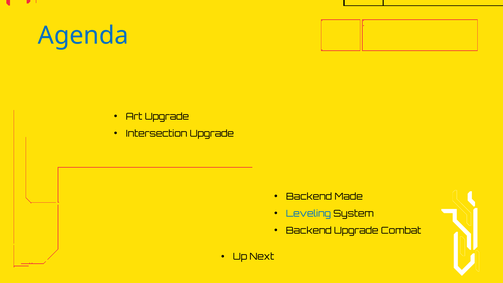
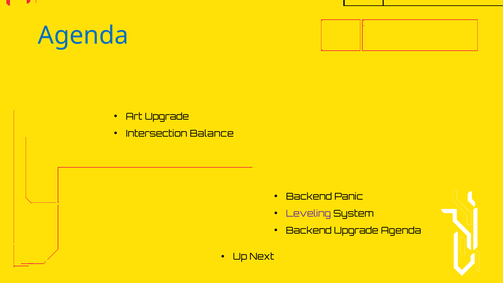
Intersection Upgrade: Upgrade -> Balance (212, 134)
Made: Made -> Panic (349, 197)
Leveling colour: blue -> purple (308, 214)
Upgrade Combat: Combat -> Agenda (401, 231)
